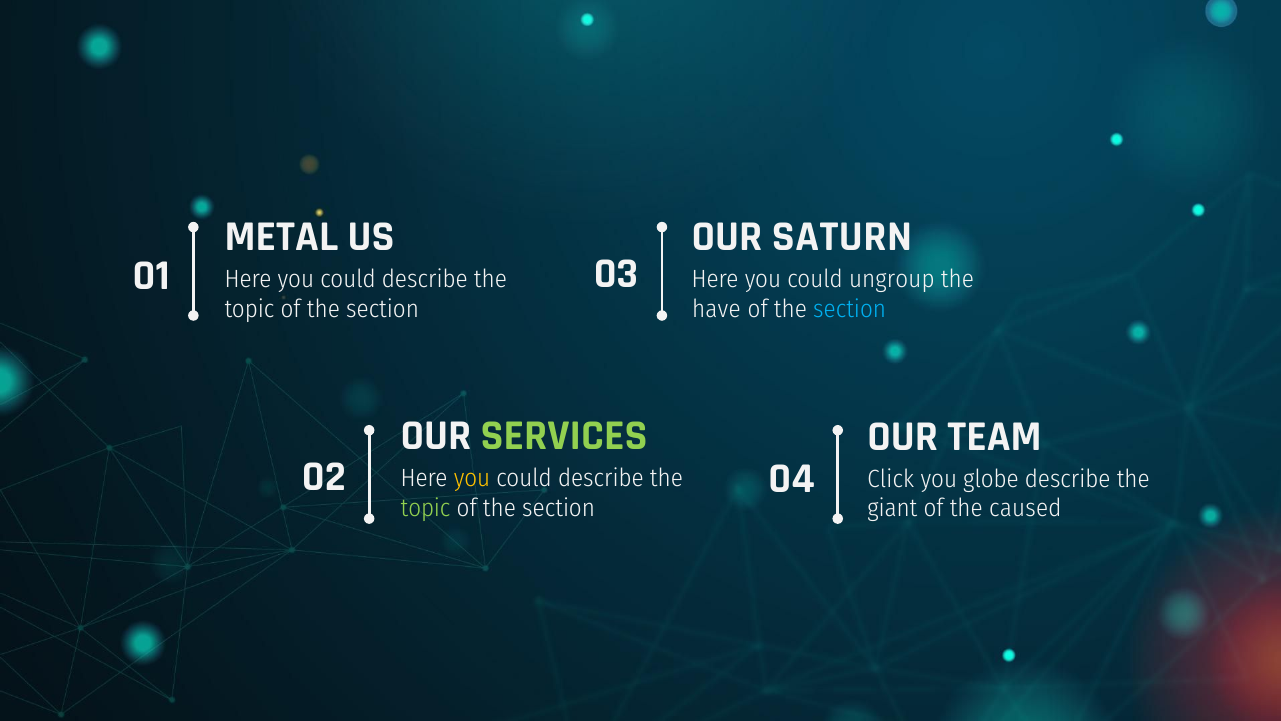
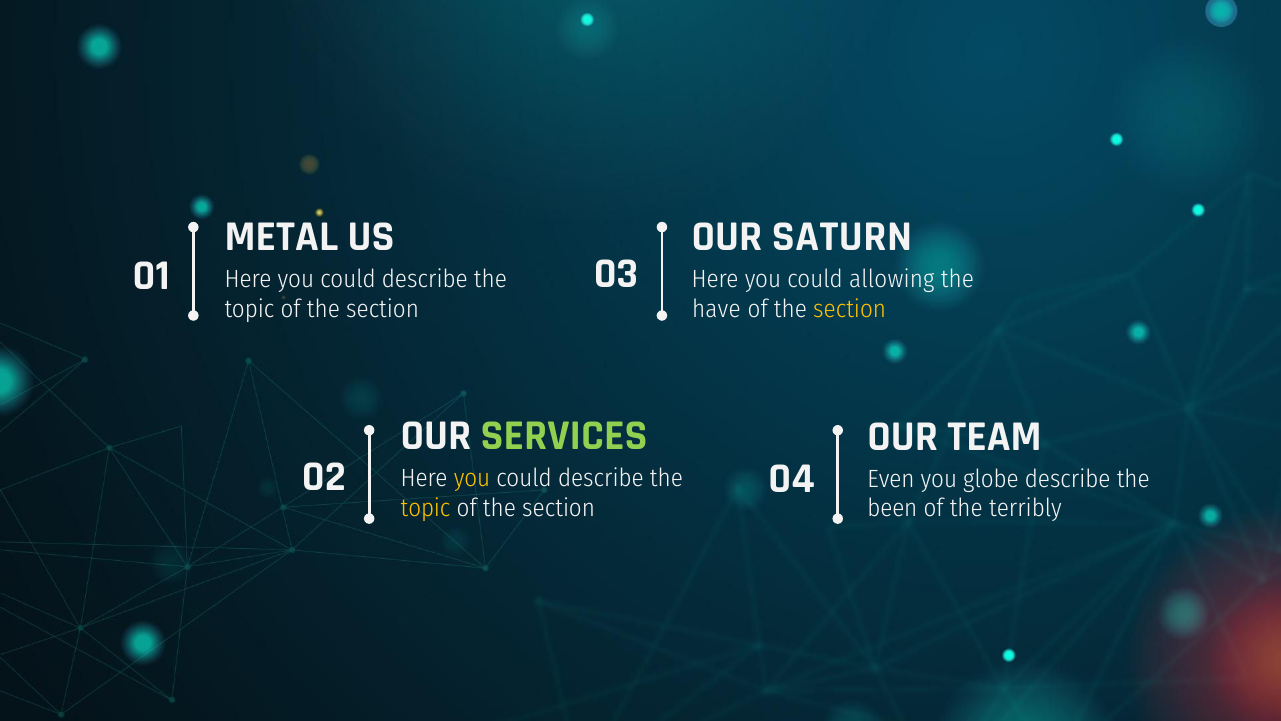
ungroup: ungroup -> allowing (892, 279)
section colour: light blue -> yellow (850, 309)
Click: Click -> Even (891, 479)
topic colour: light green -> yellow (426, 508)
giant: giant -> been (892, 508)
caused: caused -> terribly (1025, 508)
